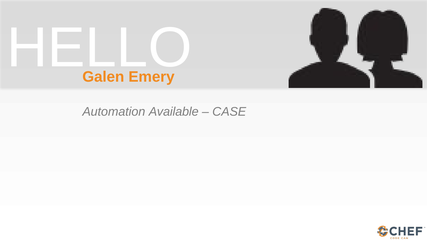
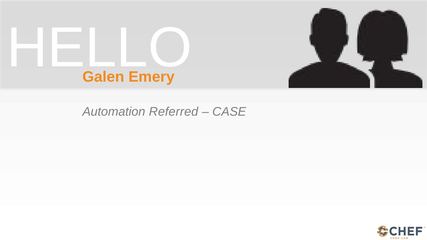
Available: Available -> Referred (174, 112)
